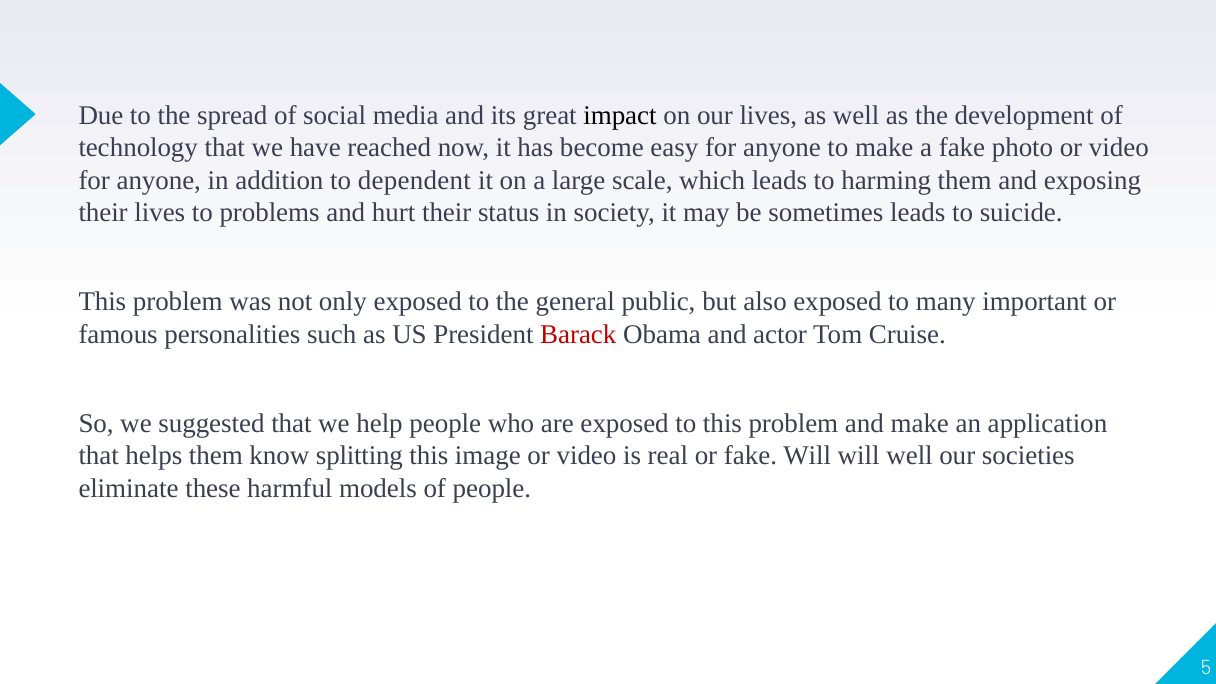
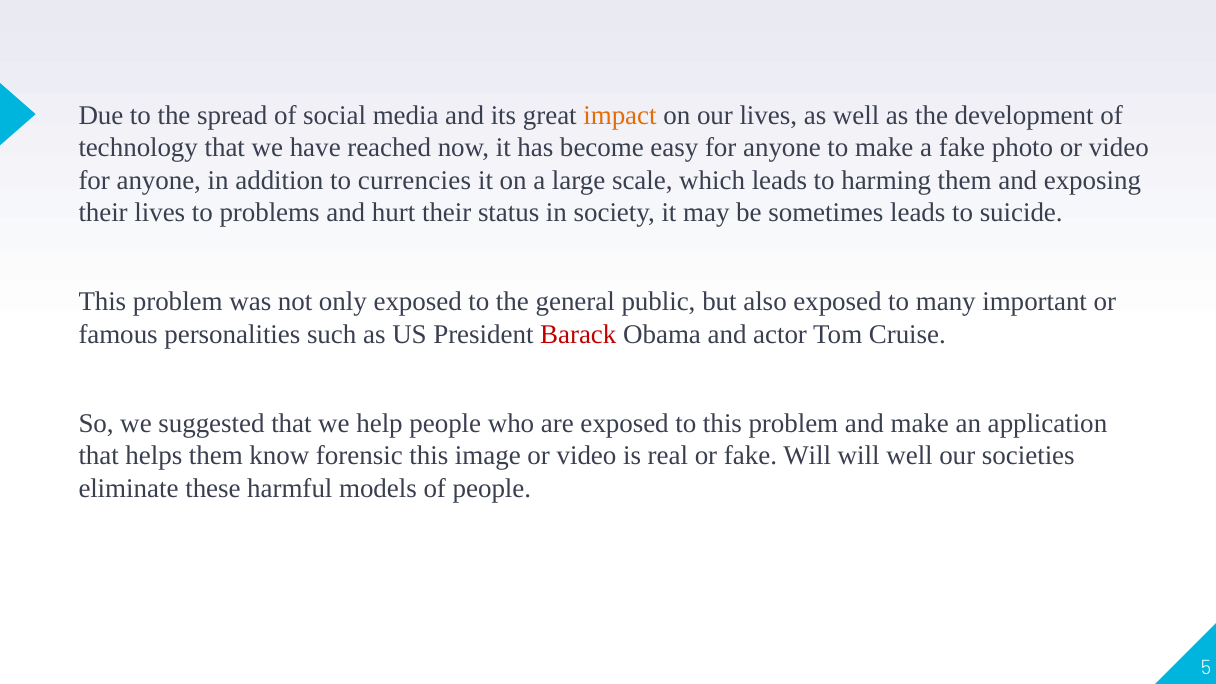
impact colour: black -> orange (620, 116)
dependent: dependent -> currencies (414, 180)
splitting: splitting -> forensic (359, 456)
